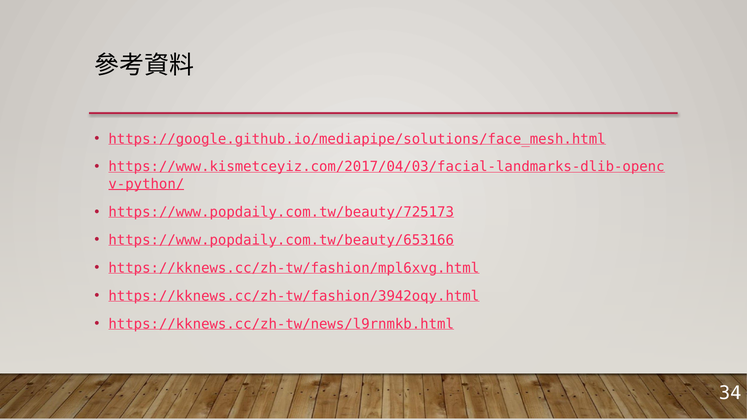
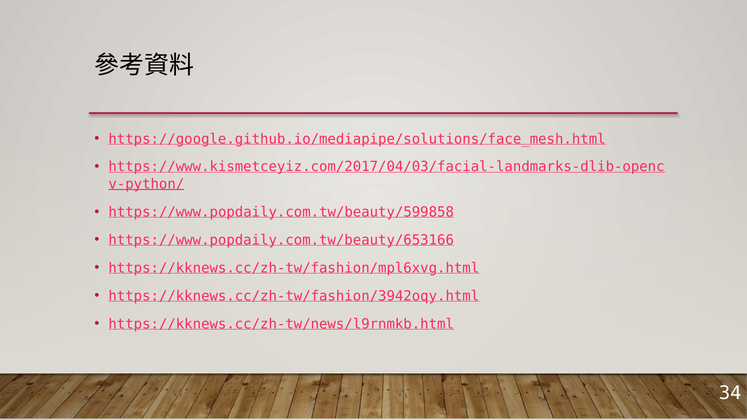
https://www.popdaily.com.tw/beauty/725173: https://www.popdaily.com.tw/beauty/725173 -> https://www.popdaily.com.tw/beauty/599858 (281, 212)
